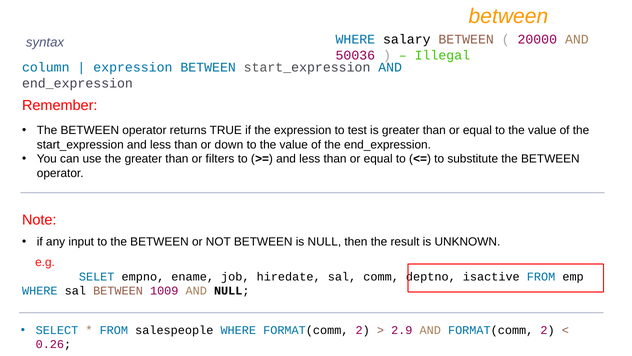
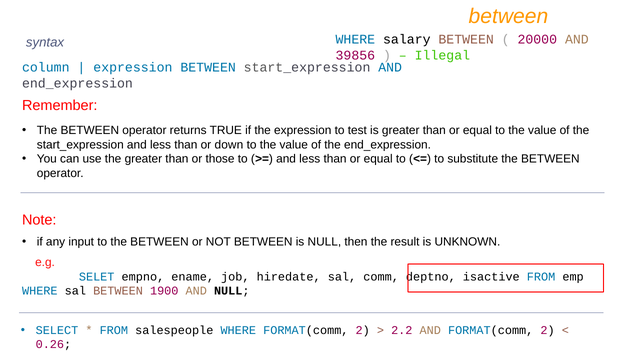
50036: 50036 -> 39856 (355, 55)
filters: filters -> those (220, 159)
1009: 1009 -> 1900 (164, 291)
2.9: 2.9 -> 2.2 (402, 330)
